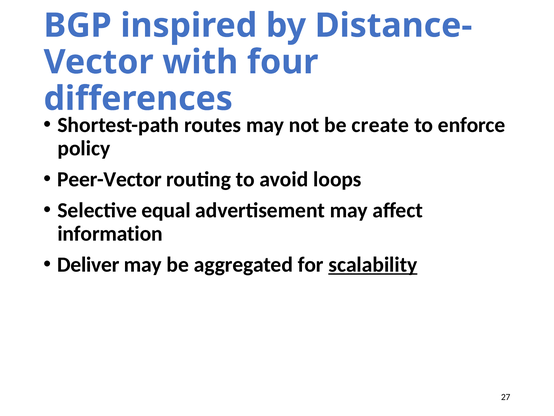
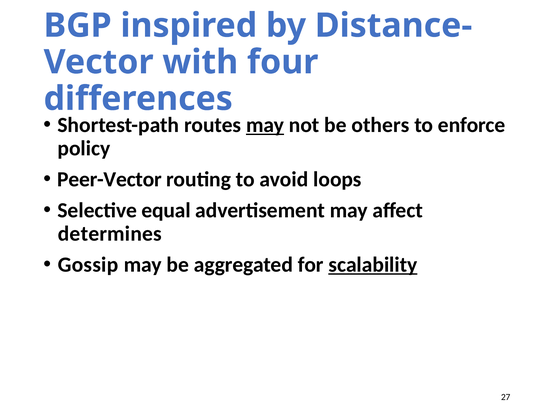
may underline: none -> present (265, 125)
create: create -> others (380, 125)
information: information -> determines (110, 233)
Deliver: Deliver -> Gossip (88, 264)
